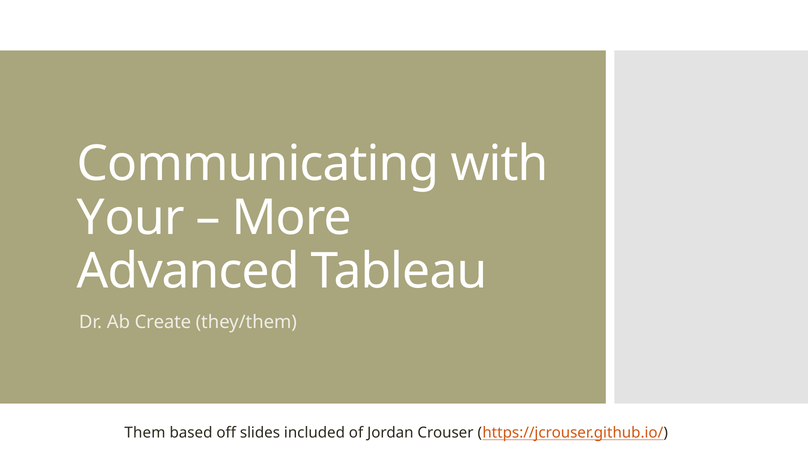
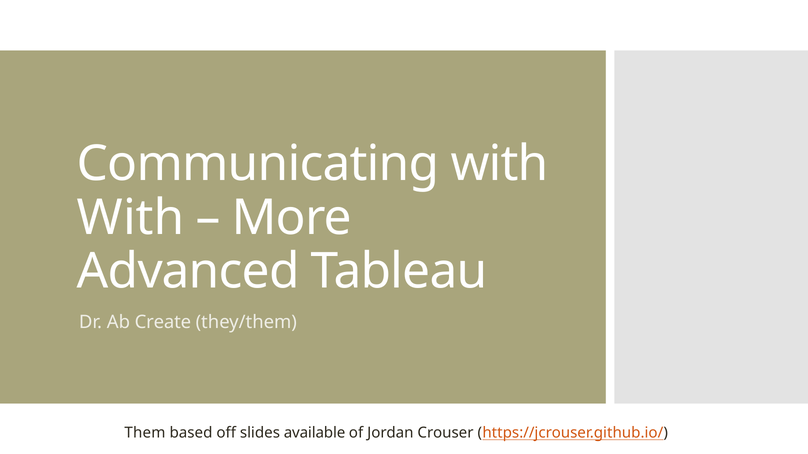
Your: Your -> With (131, 218)
included: included -> available (315, 433)
